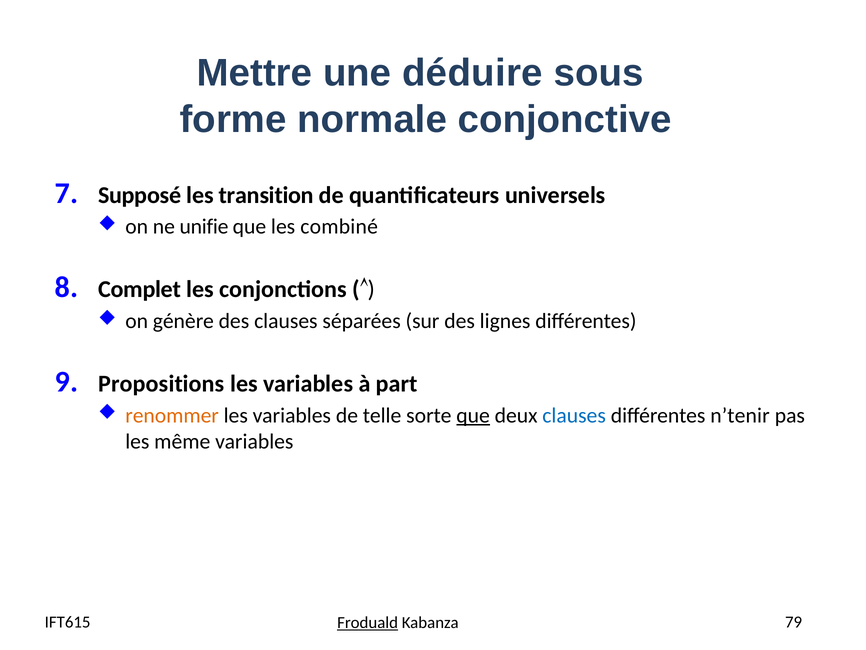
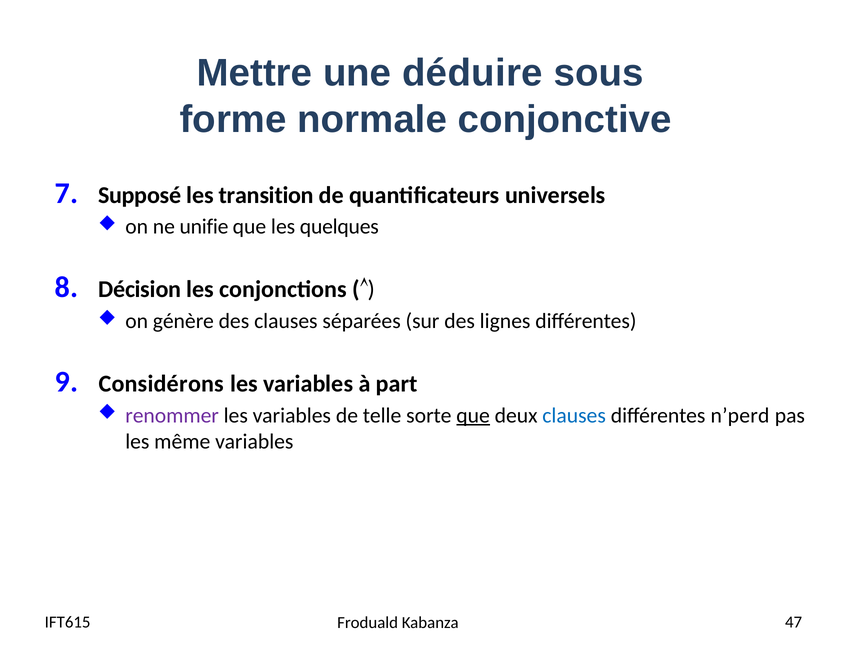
combiné: combiné -> quelques (339, 227)
Complet: Complet -> Décision (140, 289)
Propositions: Propositions -> Considérons (161, 384)
renommer colour: orange -> purple (172, 415)
n’tenir: n’tenir -> n’perd (740, 415)
Froduald underline: present -> none (368, 622)
79: 79 -> 47 (794, 622)
